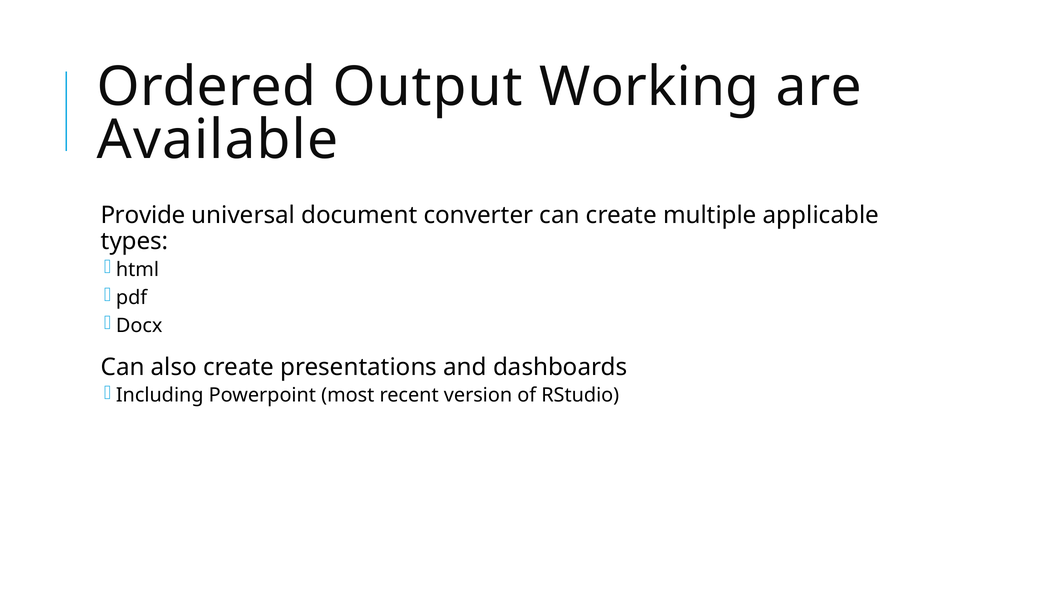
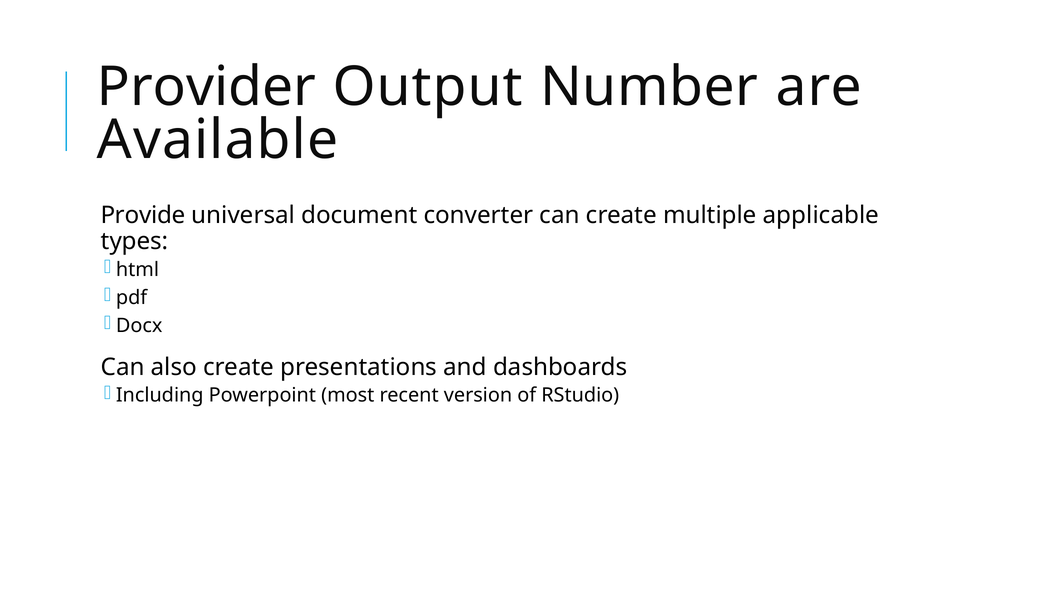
Ordered: Ordered -> Provider (207, 87)
Working: Working -> Number (649, 87)
